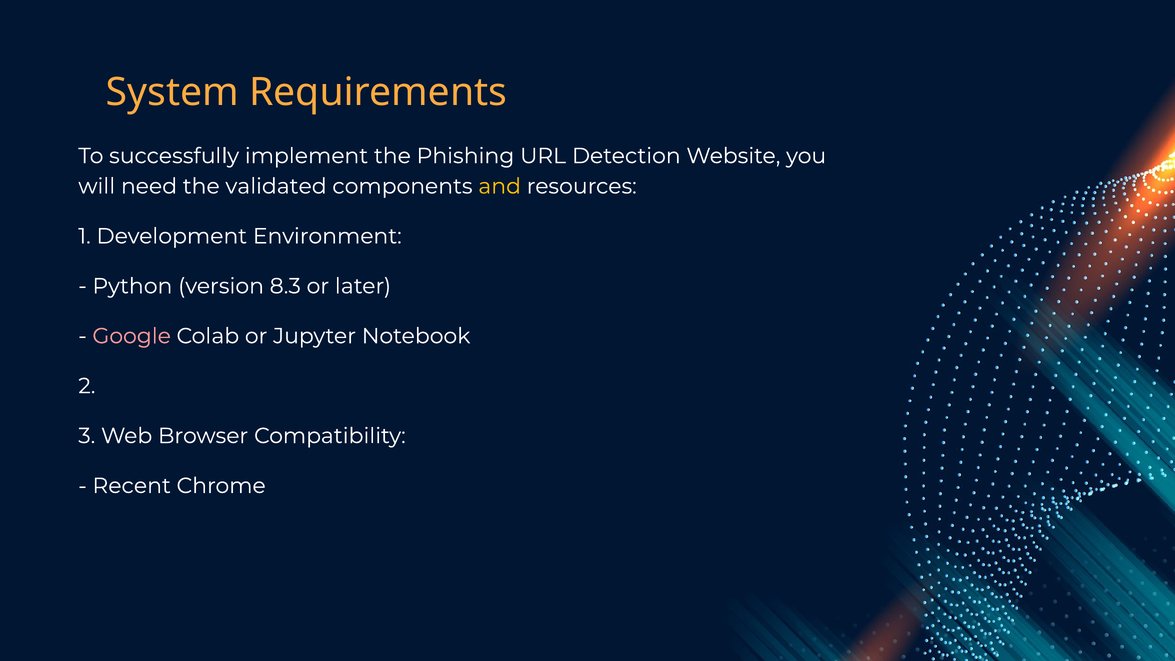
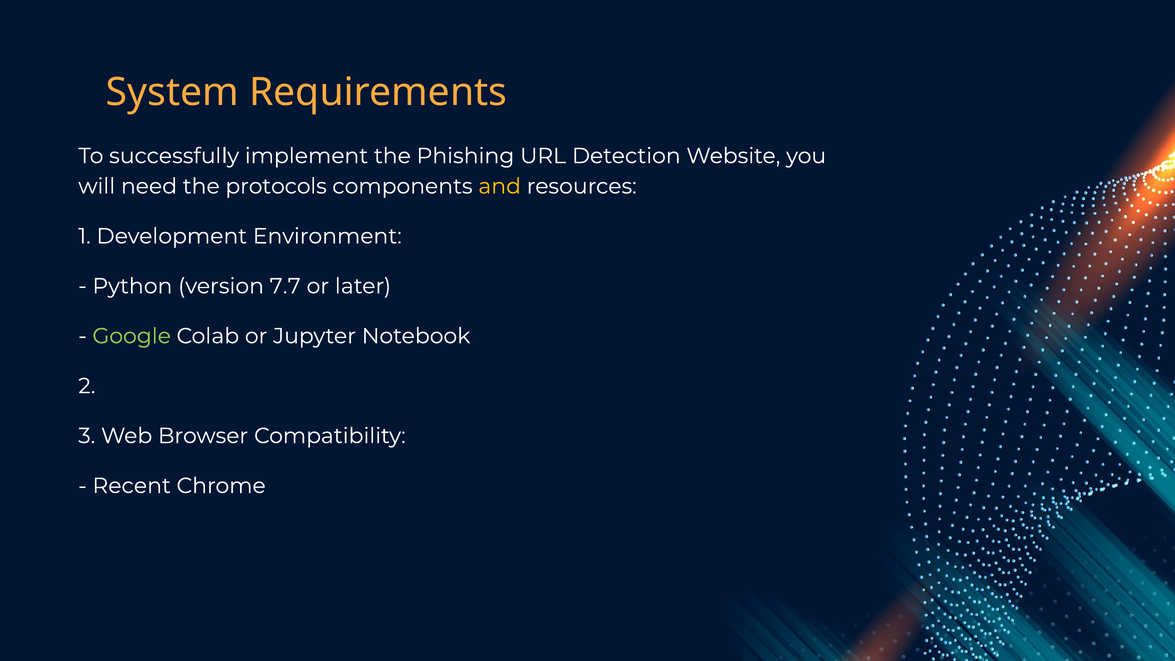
validated: validated -> protocols (276, 186)
8.3: 8.3 -> 7.7 (285, 286)
Google colour: pink -> light green (132, 336)
